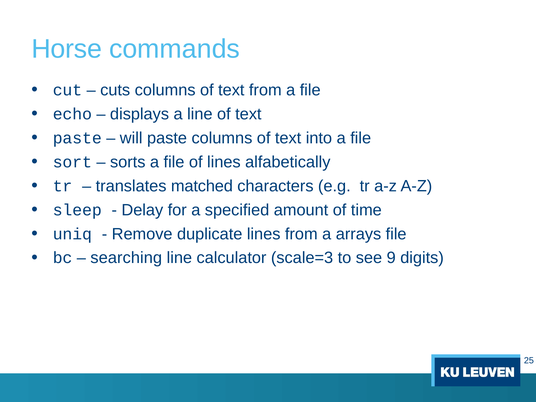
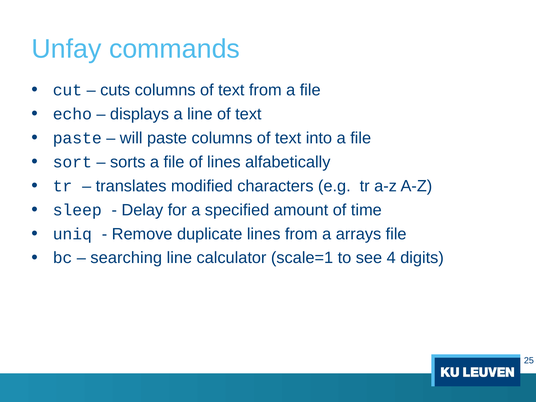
Horse: Horse -> Unfay (67, 49)
matched: matched -> modified (202, 186)
scale=3: scale=3 -> scale=1 (302, 258)
9: 9 -> 4 (391, 258)
